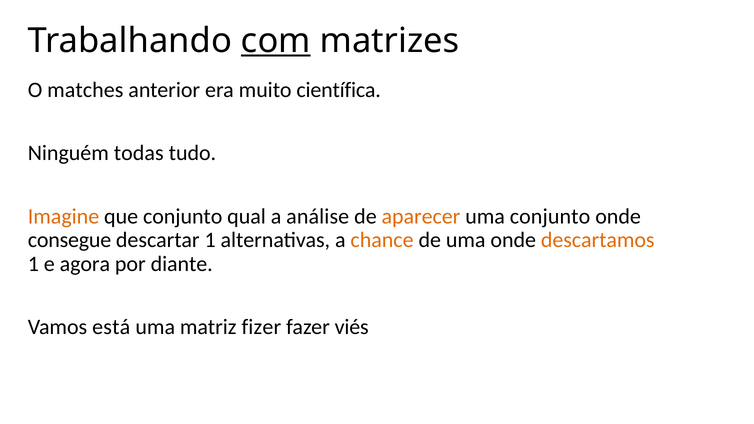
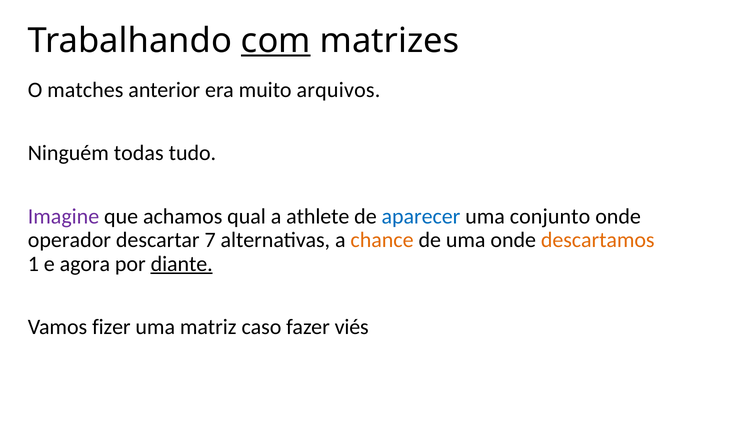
científica: científica -> arquivos (338, 90)
Imagine colour: orange -> purple (64, 216)
que conjunto: conjunto -> achamos (183, 216)
análise: análise -> athlete (318, 216)
aparecer colour: orange -> blue (421, 216)
consegue: consegue -> operador (69, 240)
descartar 1: 1 -> 7 (210, 240)
diante underline: none -> present (182, 264)
está: está -> fizer (111, 327)
fizer: fizer -> caso (261, 327)
